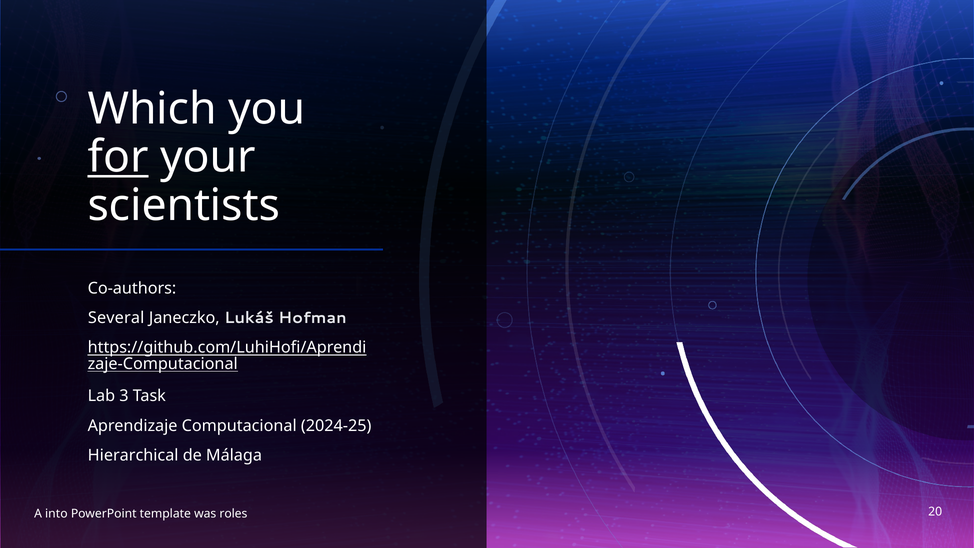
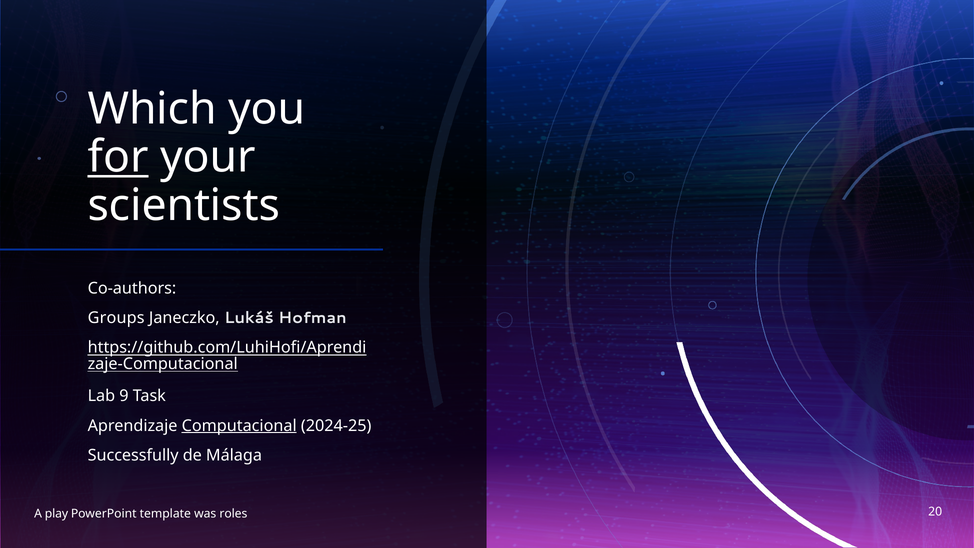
Several: Several -> Groups (116, 318)
3: 3 -> 9 (124, 396)
Computacional underline: none -> present (239, 426)
Hierarchical: Hierarchical -> Successfully (133, 455)
into: into -> play (56, 514)
